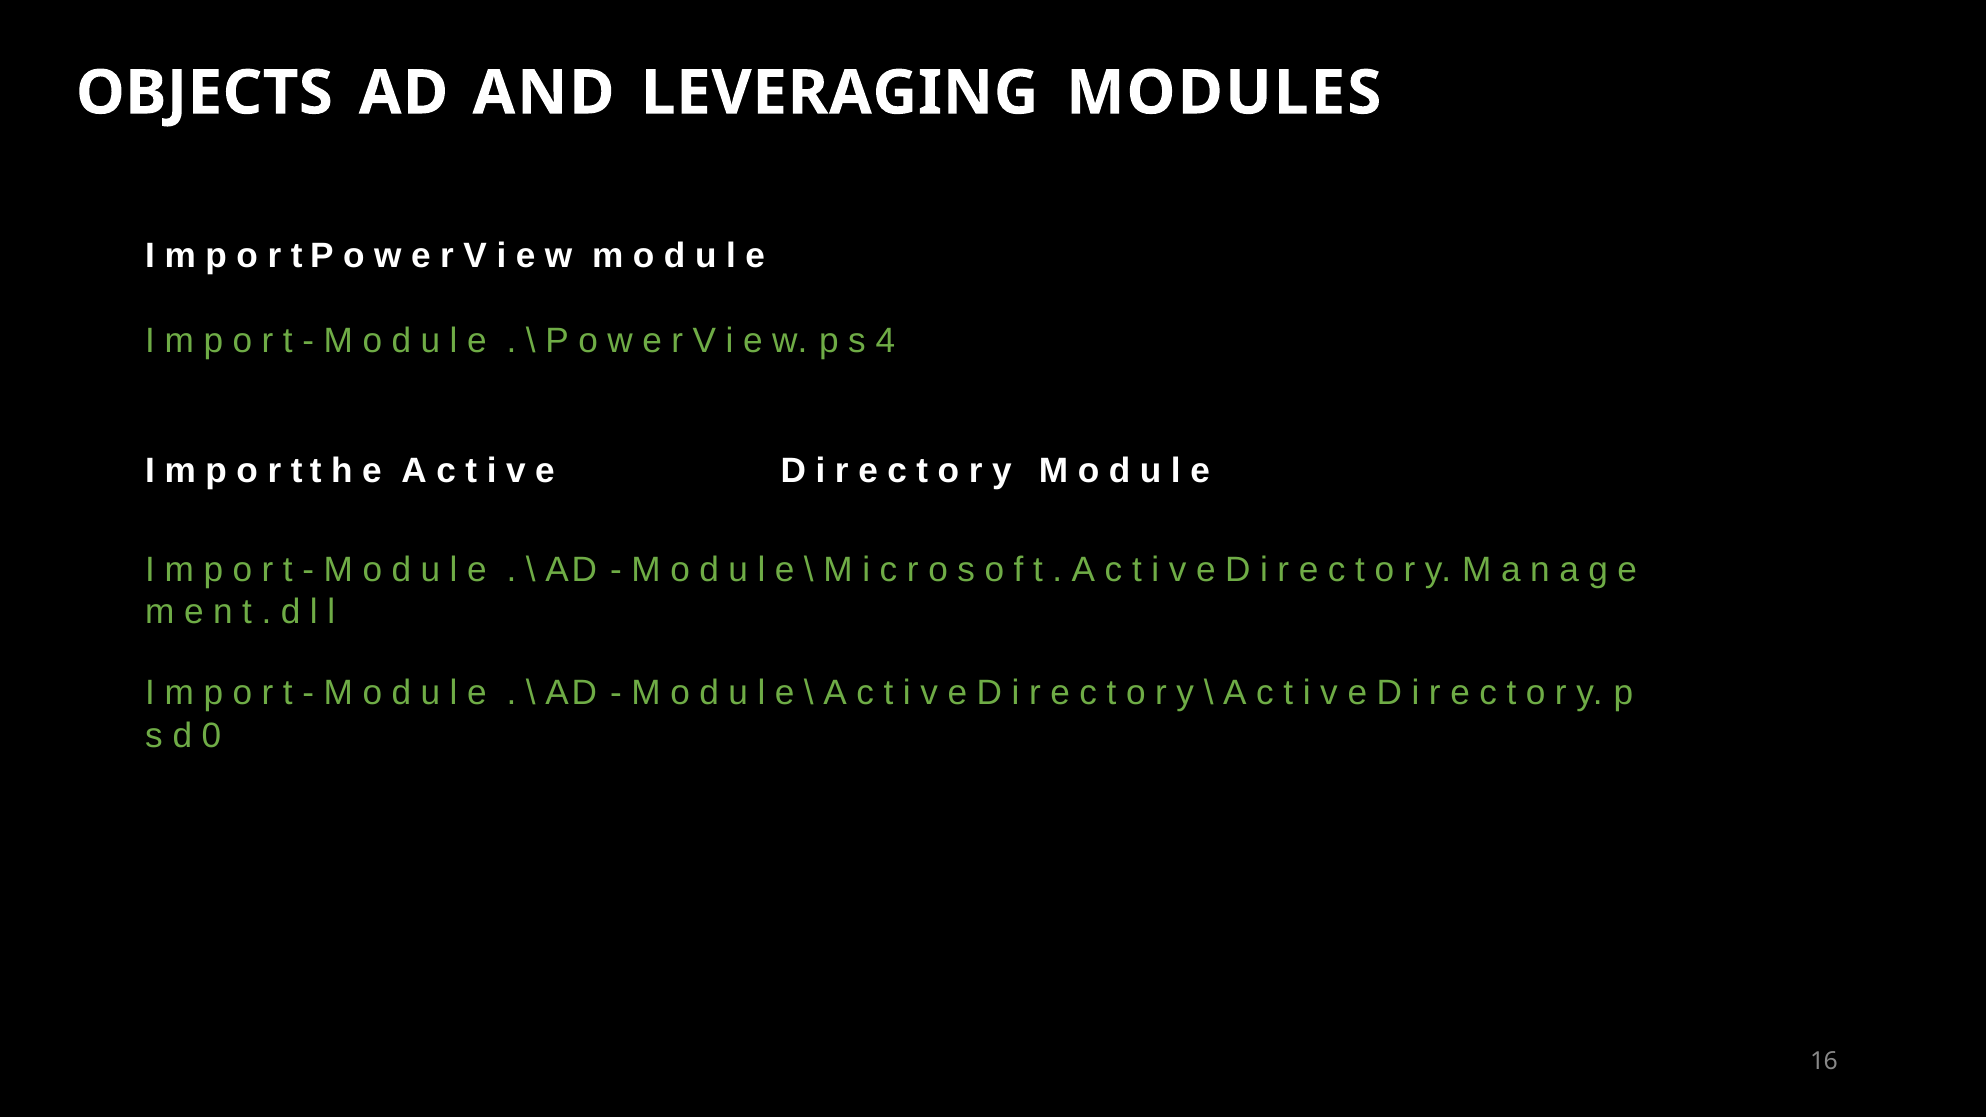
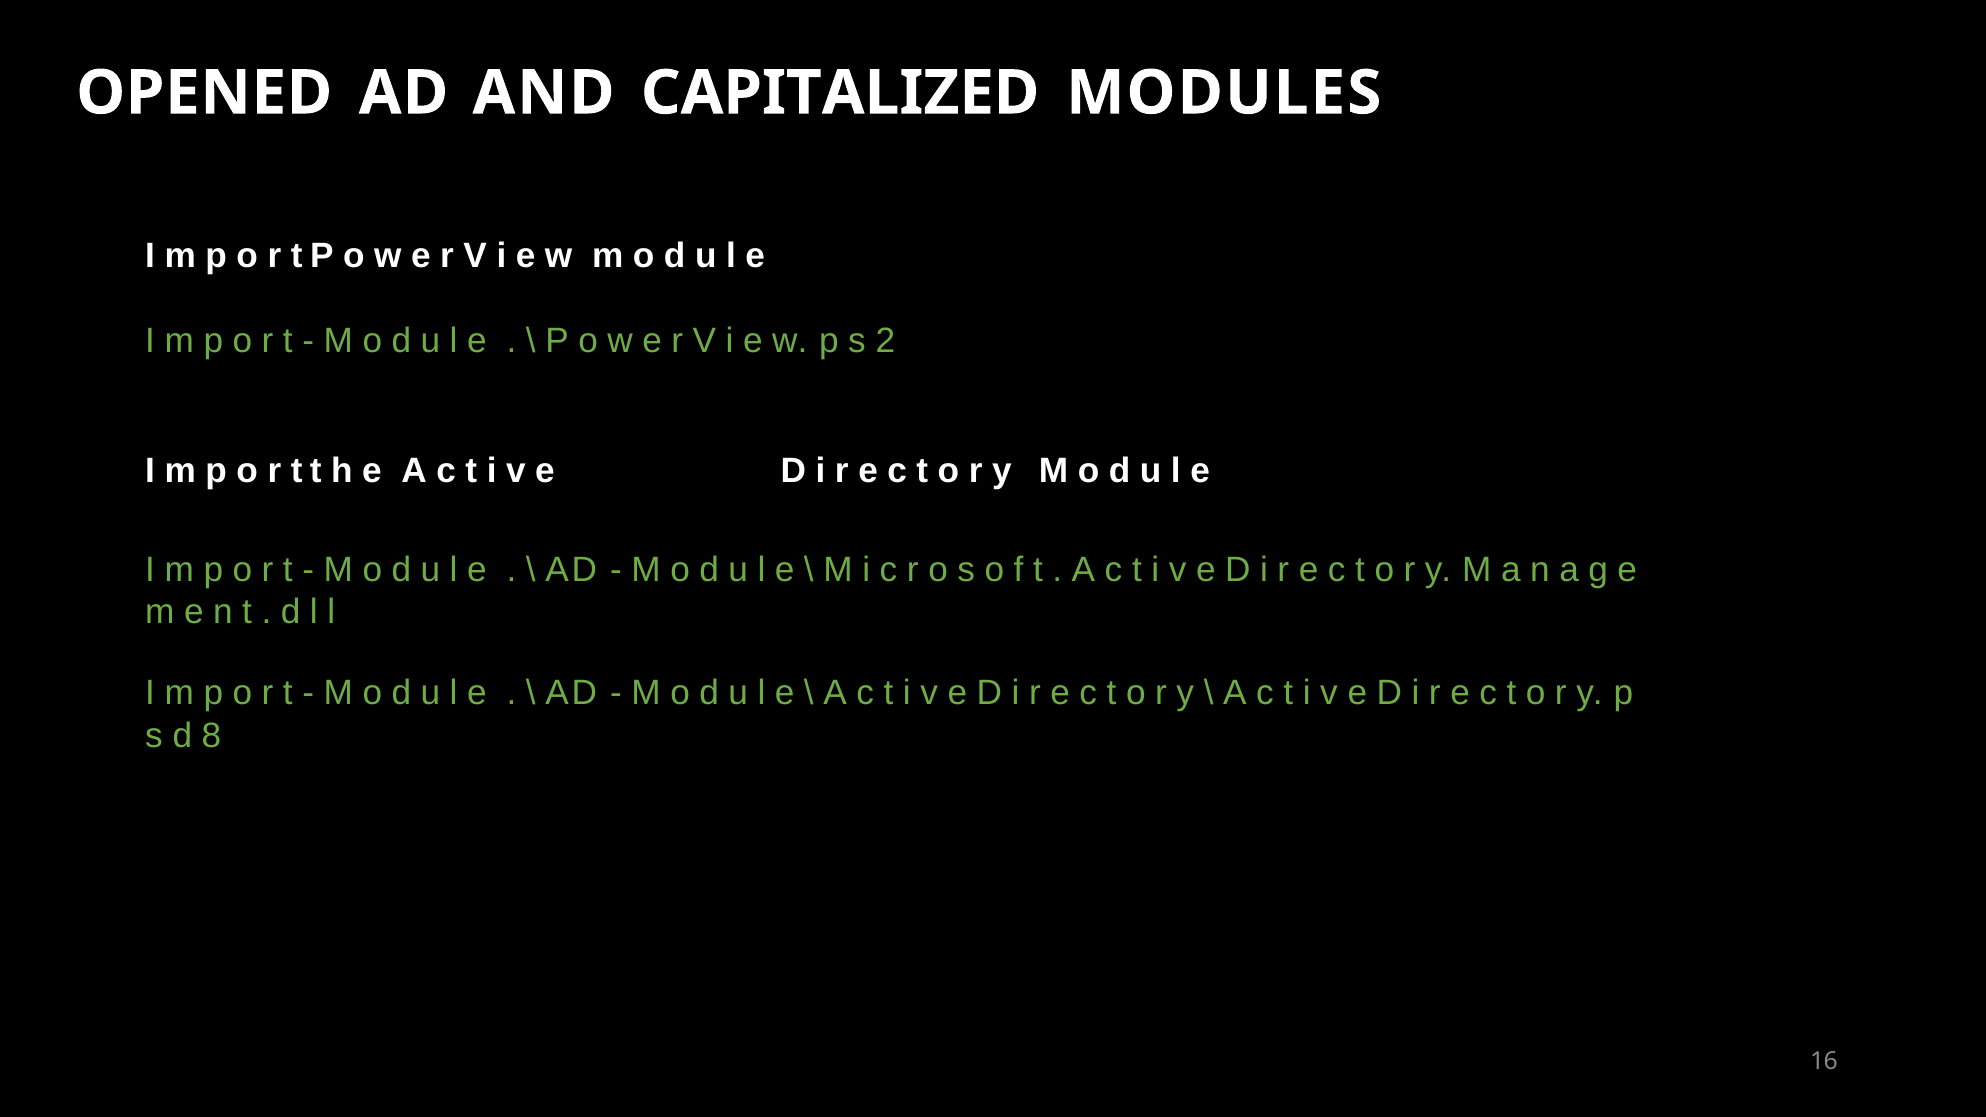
OBJECTS: OBJECTS -> OPENED (204, 93)
LEVERAGING: LEVERAGING -> CAPITALIZED (840, 93)
4: 4 -> 2 (885, 341)
0: 0 -> 8 (211, 736)
